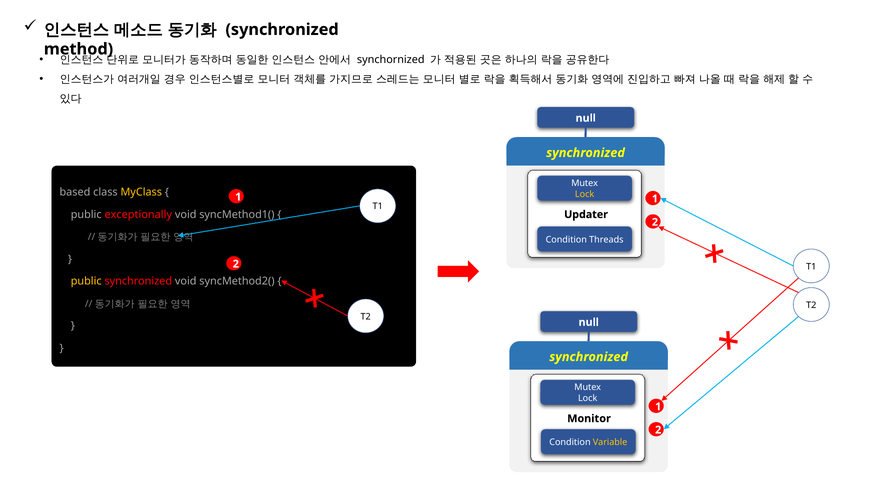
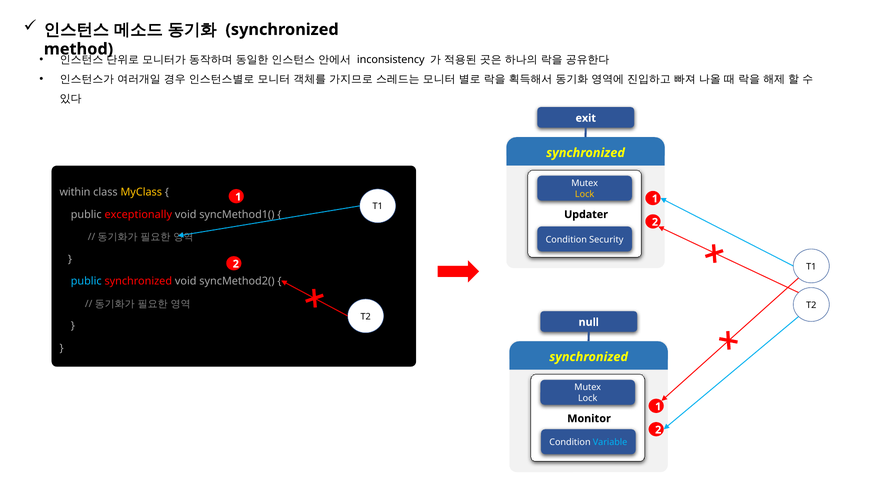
synchornized: synchornized -> inconsistency (391, 60)
null: null -> exit (586, 118)
based: based -> within (75, 192)
Threads: Threads -> Security (606, 240)
public colour: yellow -> light blue (86, 282)
Variable colour: yellow -> light blue (610, 443)
